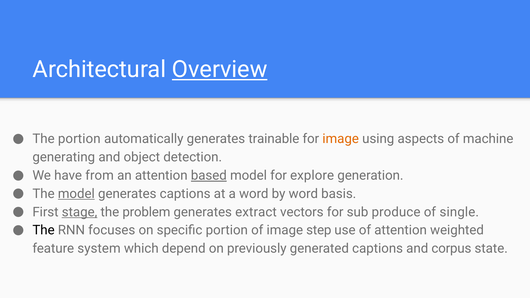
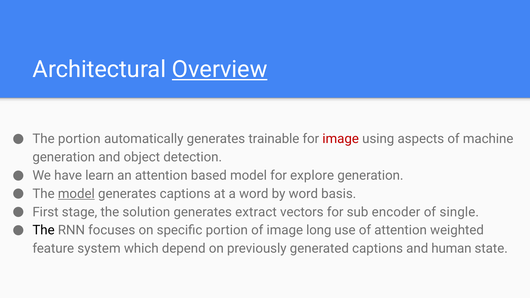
image colour: orange -> red (341, 139)
generating: generating -> generation (64, 157)
from: from -> learn (100, 176)
based underline: present -> none (209, 176)
stage underline: present -> none (80, 212)
problem: problem -> solution (146, 212)
produce: produce -> encoder (396, 212)
step: step -> long (319, 230)
corpus: corpus -> human (451, 249)
